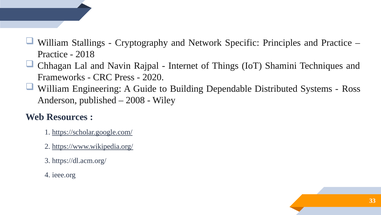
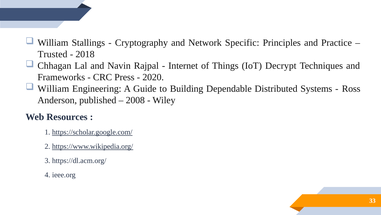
Practice: Practice -> Trusted (53, 54)
Shamini: Shamini -> Decrypt (281, 65)
